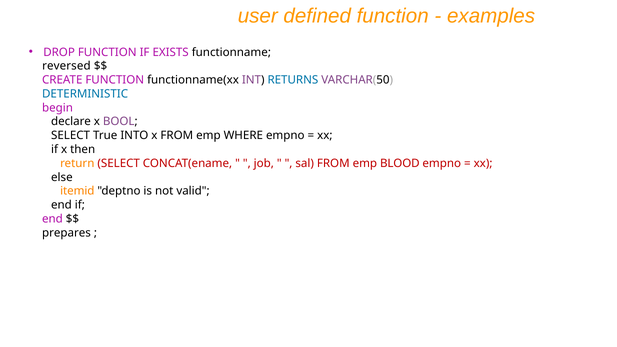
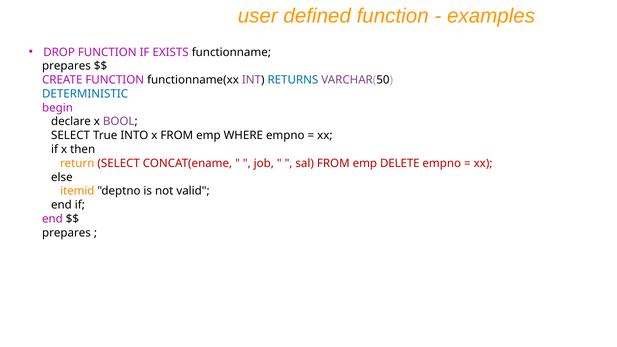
reversed: reversed -> prepares (66, 66)
BLOOD: BLOOD -> DELETE (400, 163)
